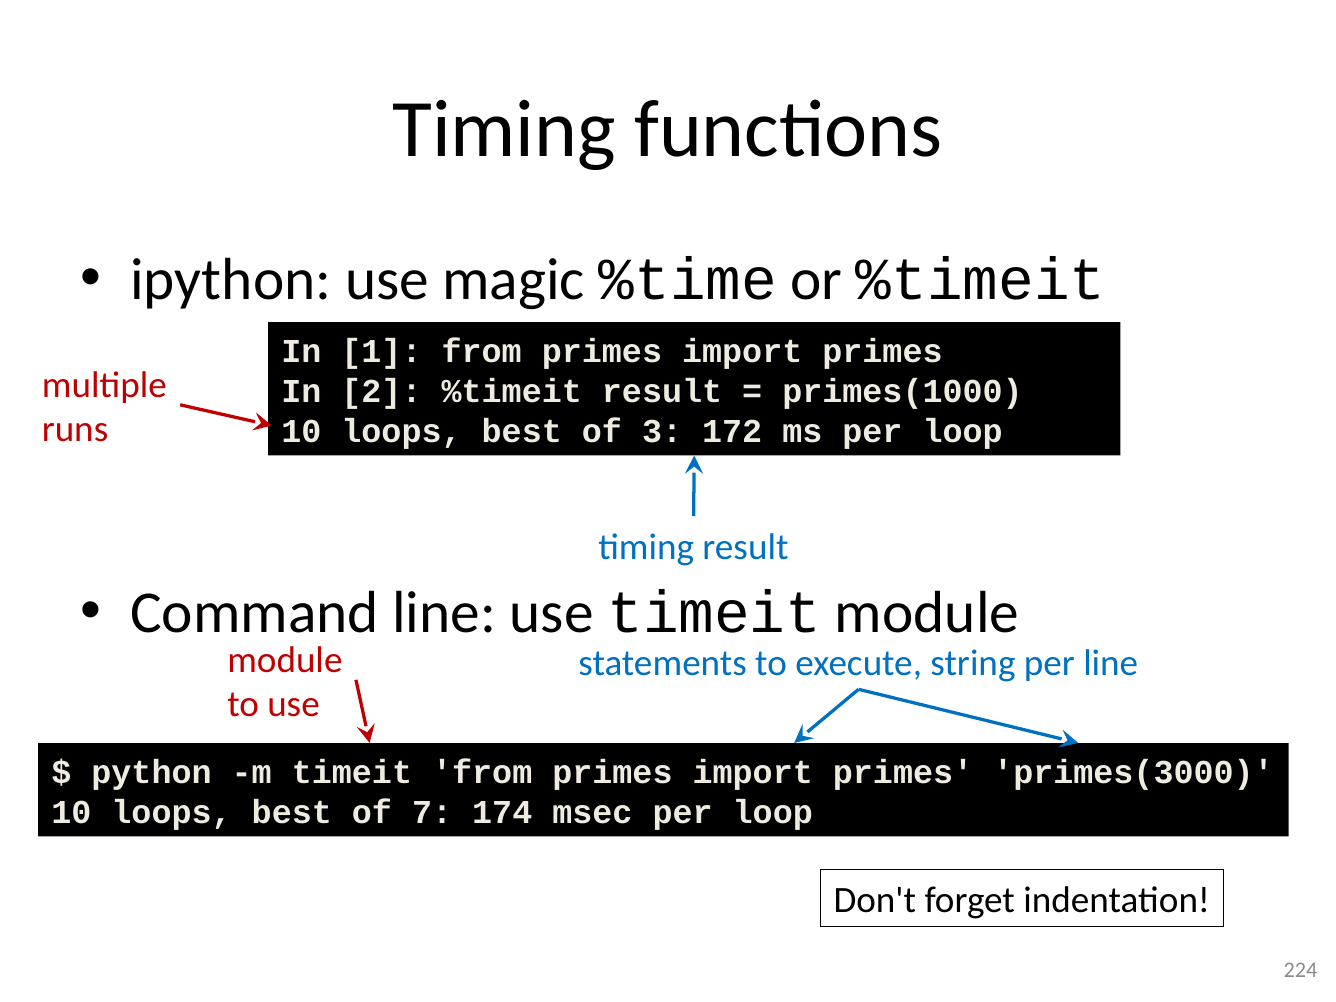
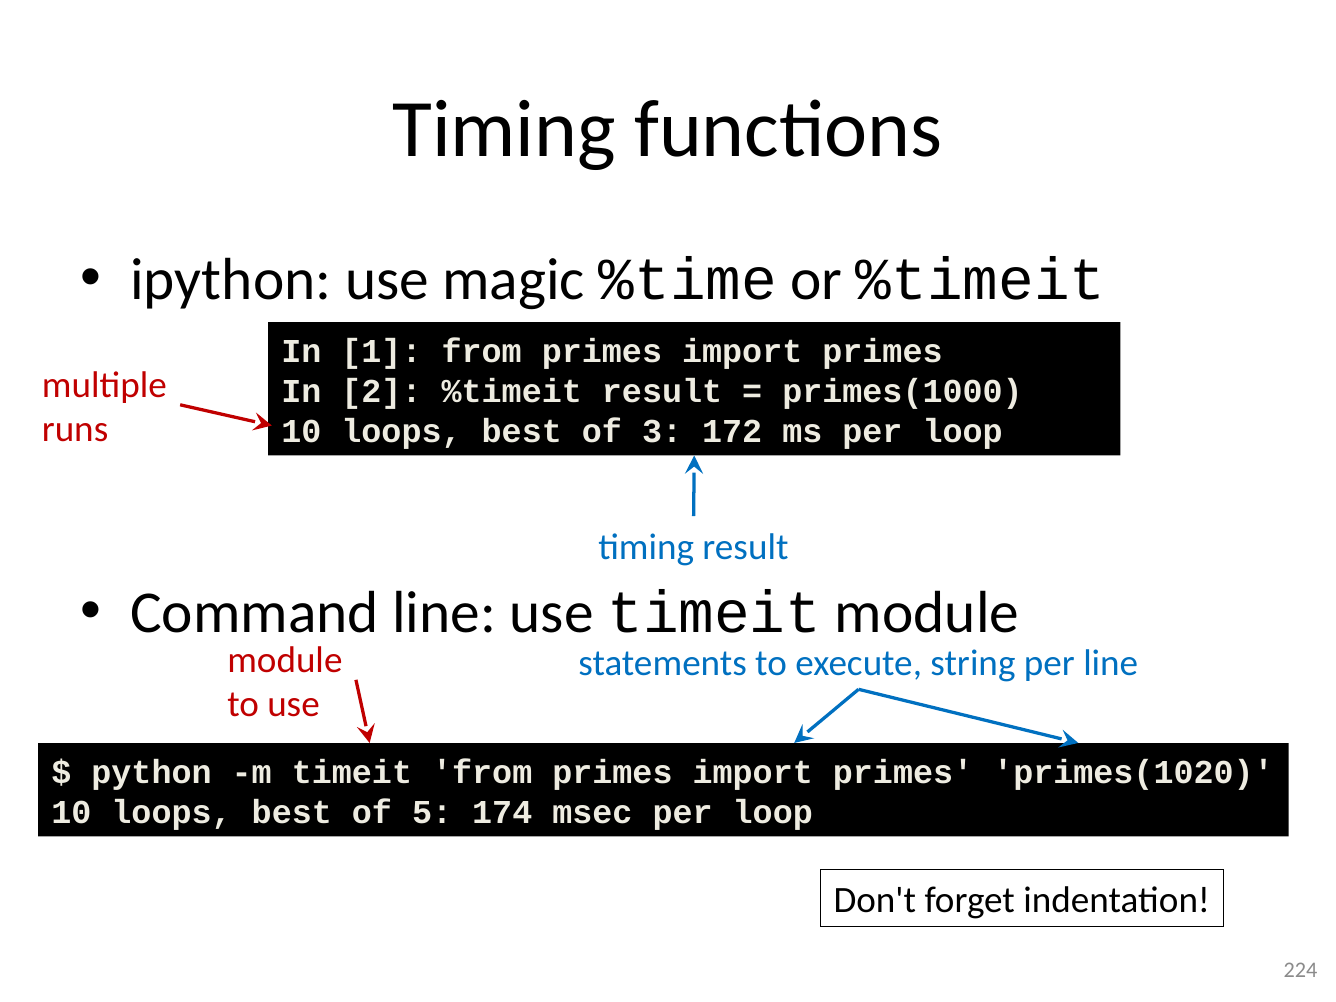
primes(3000: primes(3000 -> primes(1020 (1133, 772)
7: 7 -> 5 (432, 812)
